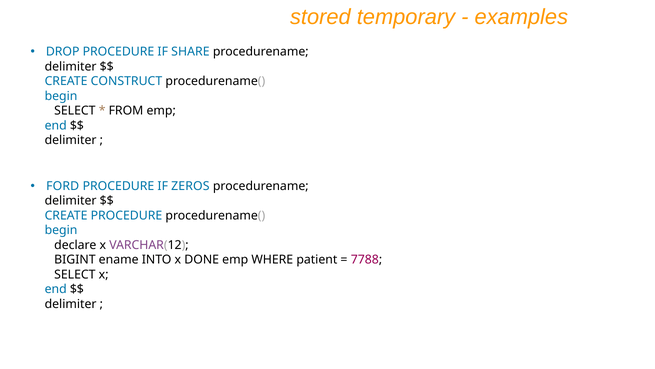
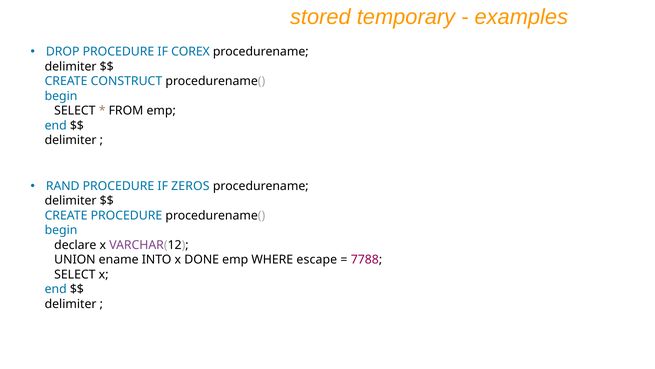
SHARE: SHARE -> COREX (190, 52)
FORD: FORD -> RAND (63, 186)
BIGINT: BIGINT -> UNION (75, 260)
patient: patient -> escape (317, 260)
